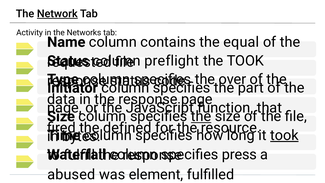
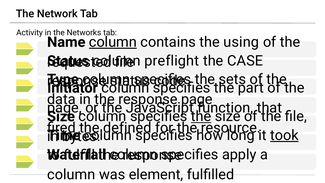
Network underline: present -> none (57, 14)
column underline: none -> present (113, 42)
equal: equal -> using (241, 42)
the TOOK: TOOK -> CASE (245, 61)
over: over -> sets (232, 79)
press: press -> apply (239, 154)
abused: abused -> column (71, 174)
